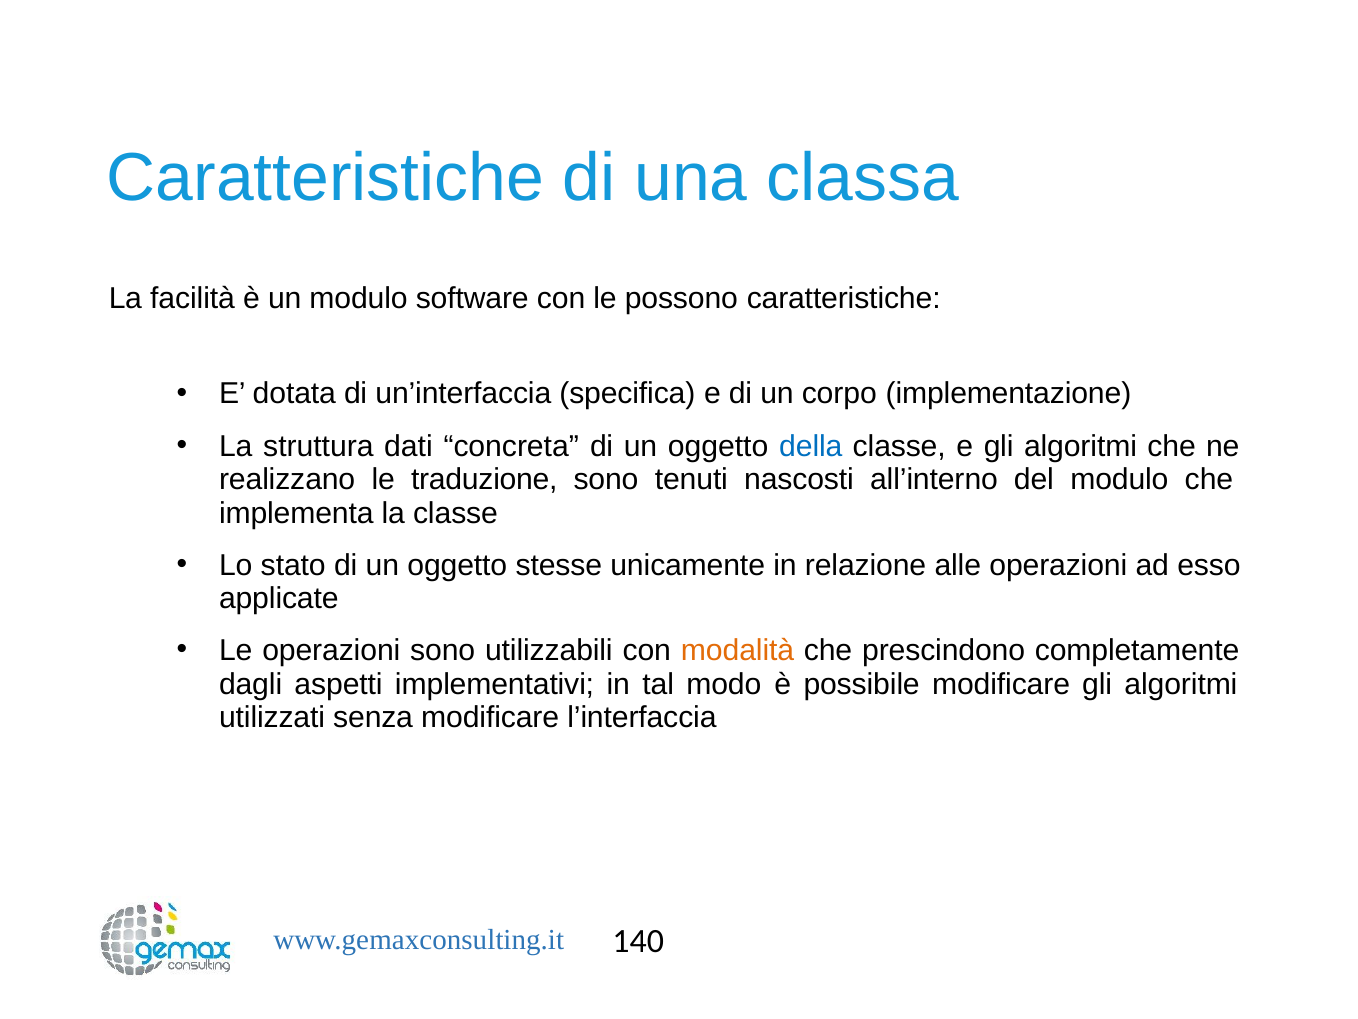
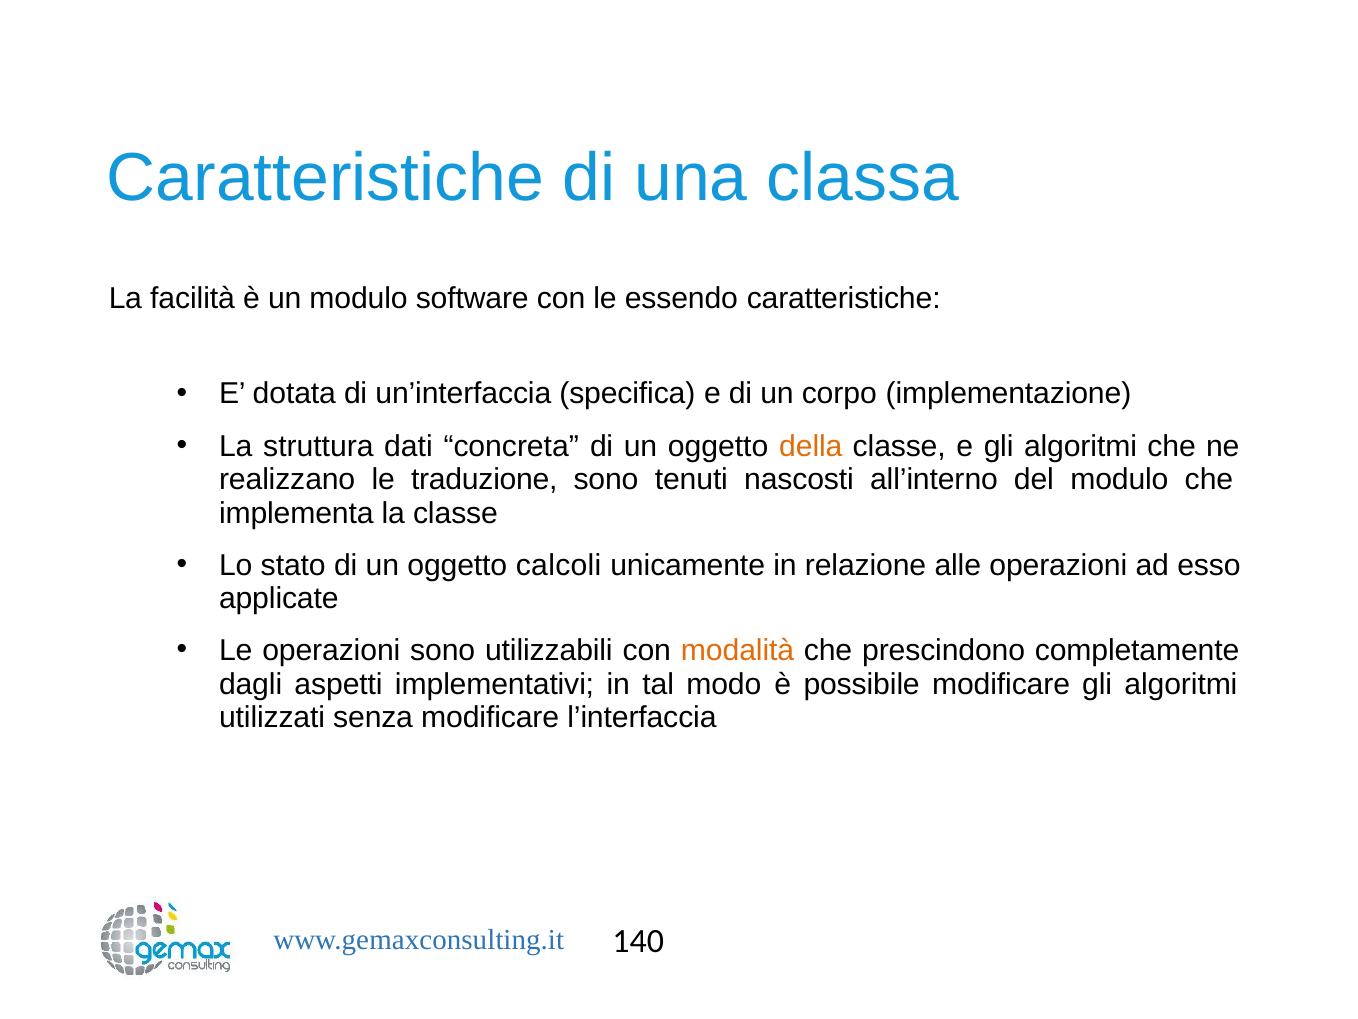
possono: possono -> essendo (681, 298)
della colour: blue -> orange (811, 446)
stesse: stesse -> calcoli (559, 565)
